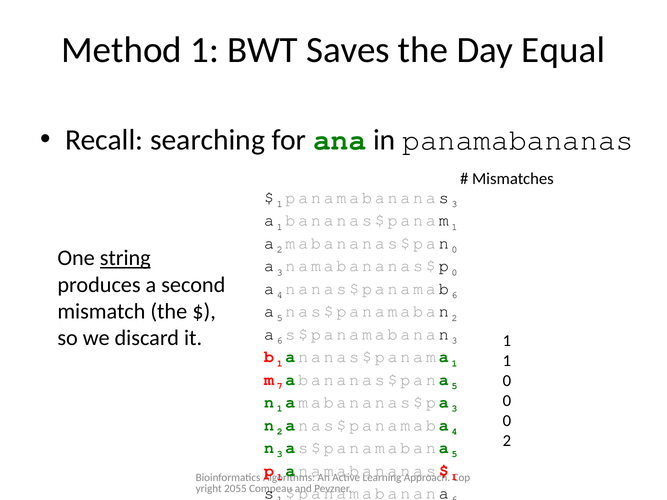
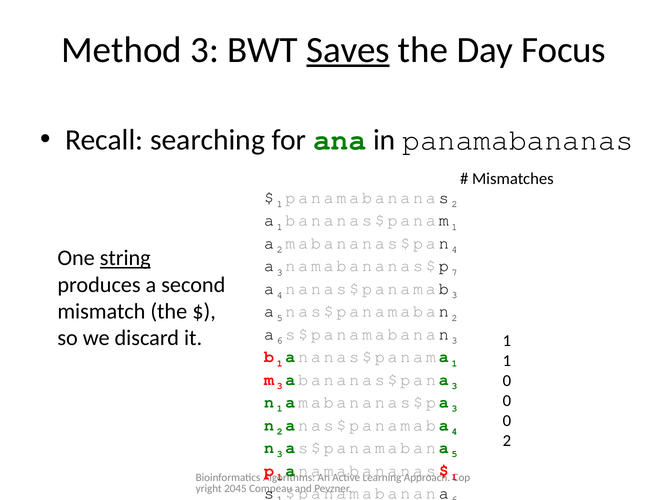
Method 1: 1 -> 3 (205, 50)
Saves underline: none -> present (348, 50)
Equal: Equal -> Focus (564, 50)
panamabananas 3: 3 -> 2 (455, 204)
0: 0 -> 4 (455, 250)
0: 0 -> 7 (455, 273)
6: 6 -> 3 (455, 295)
7: 7 -> 3 (280, 386)
5: 5 -> 3 (455, 386)
2055: 2055 -> 2045 (235, 489)
